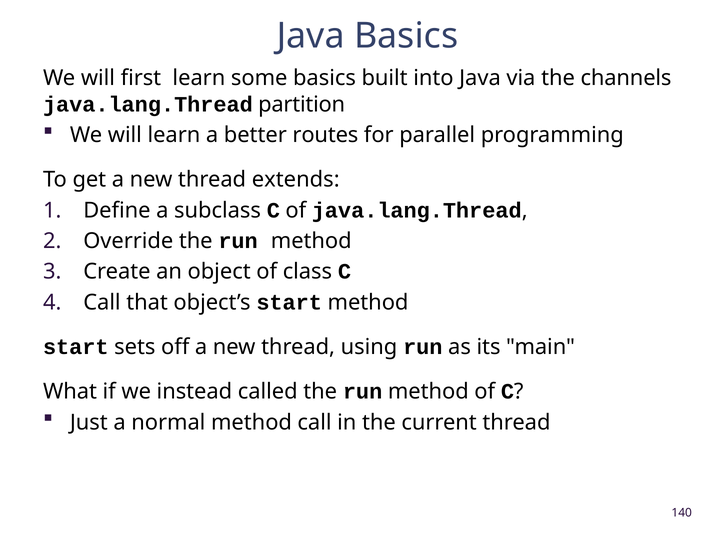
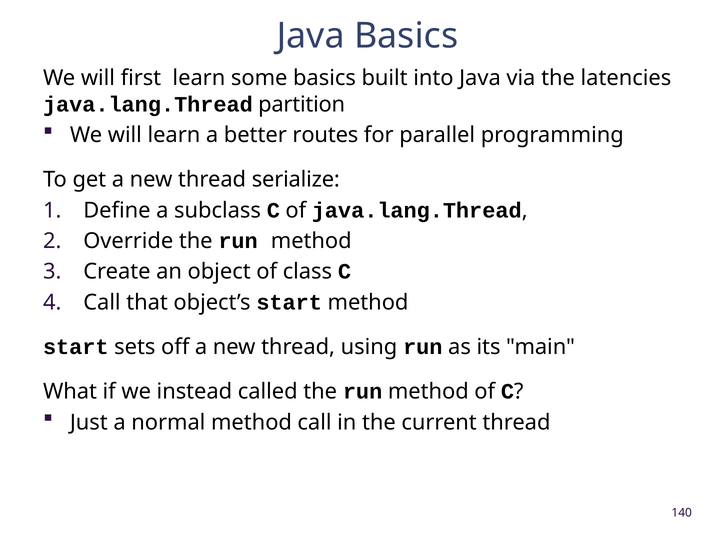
channels: channels -> latencies (626, 78)
extends: extends -> serialize (296, 180)
